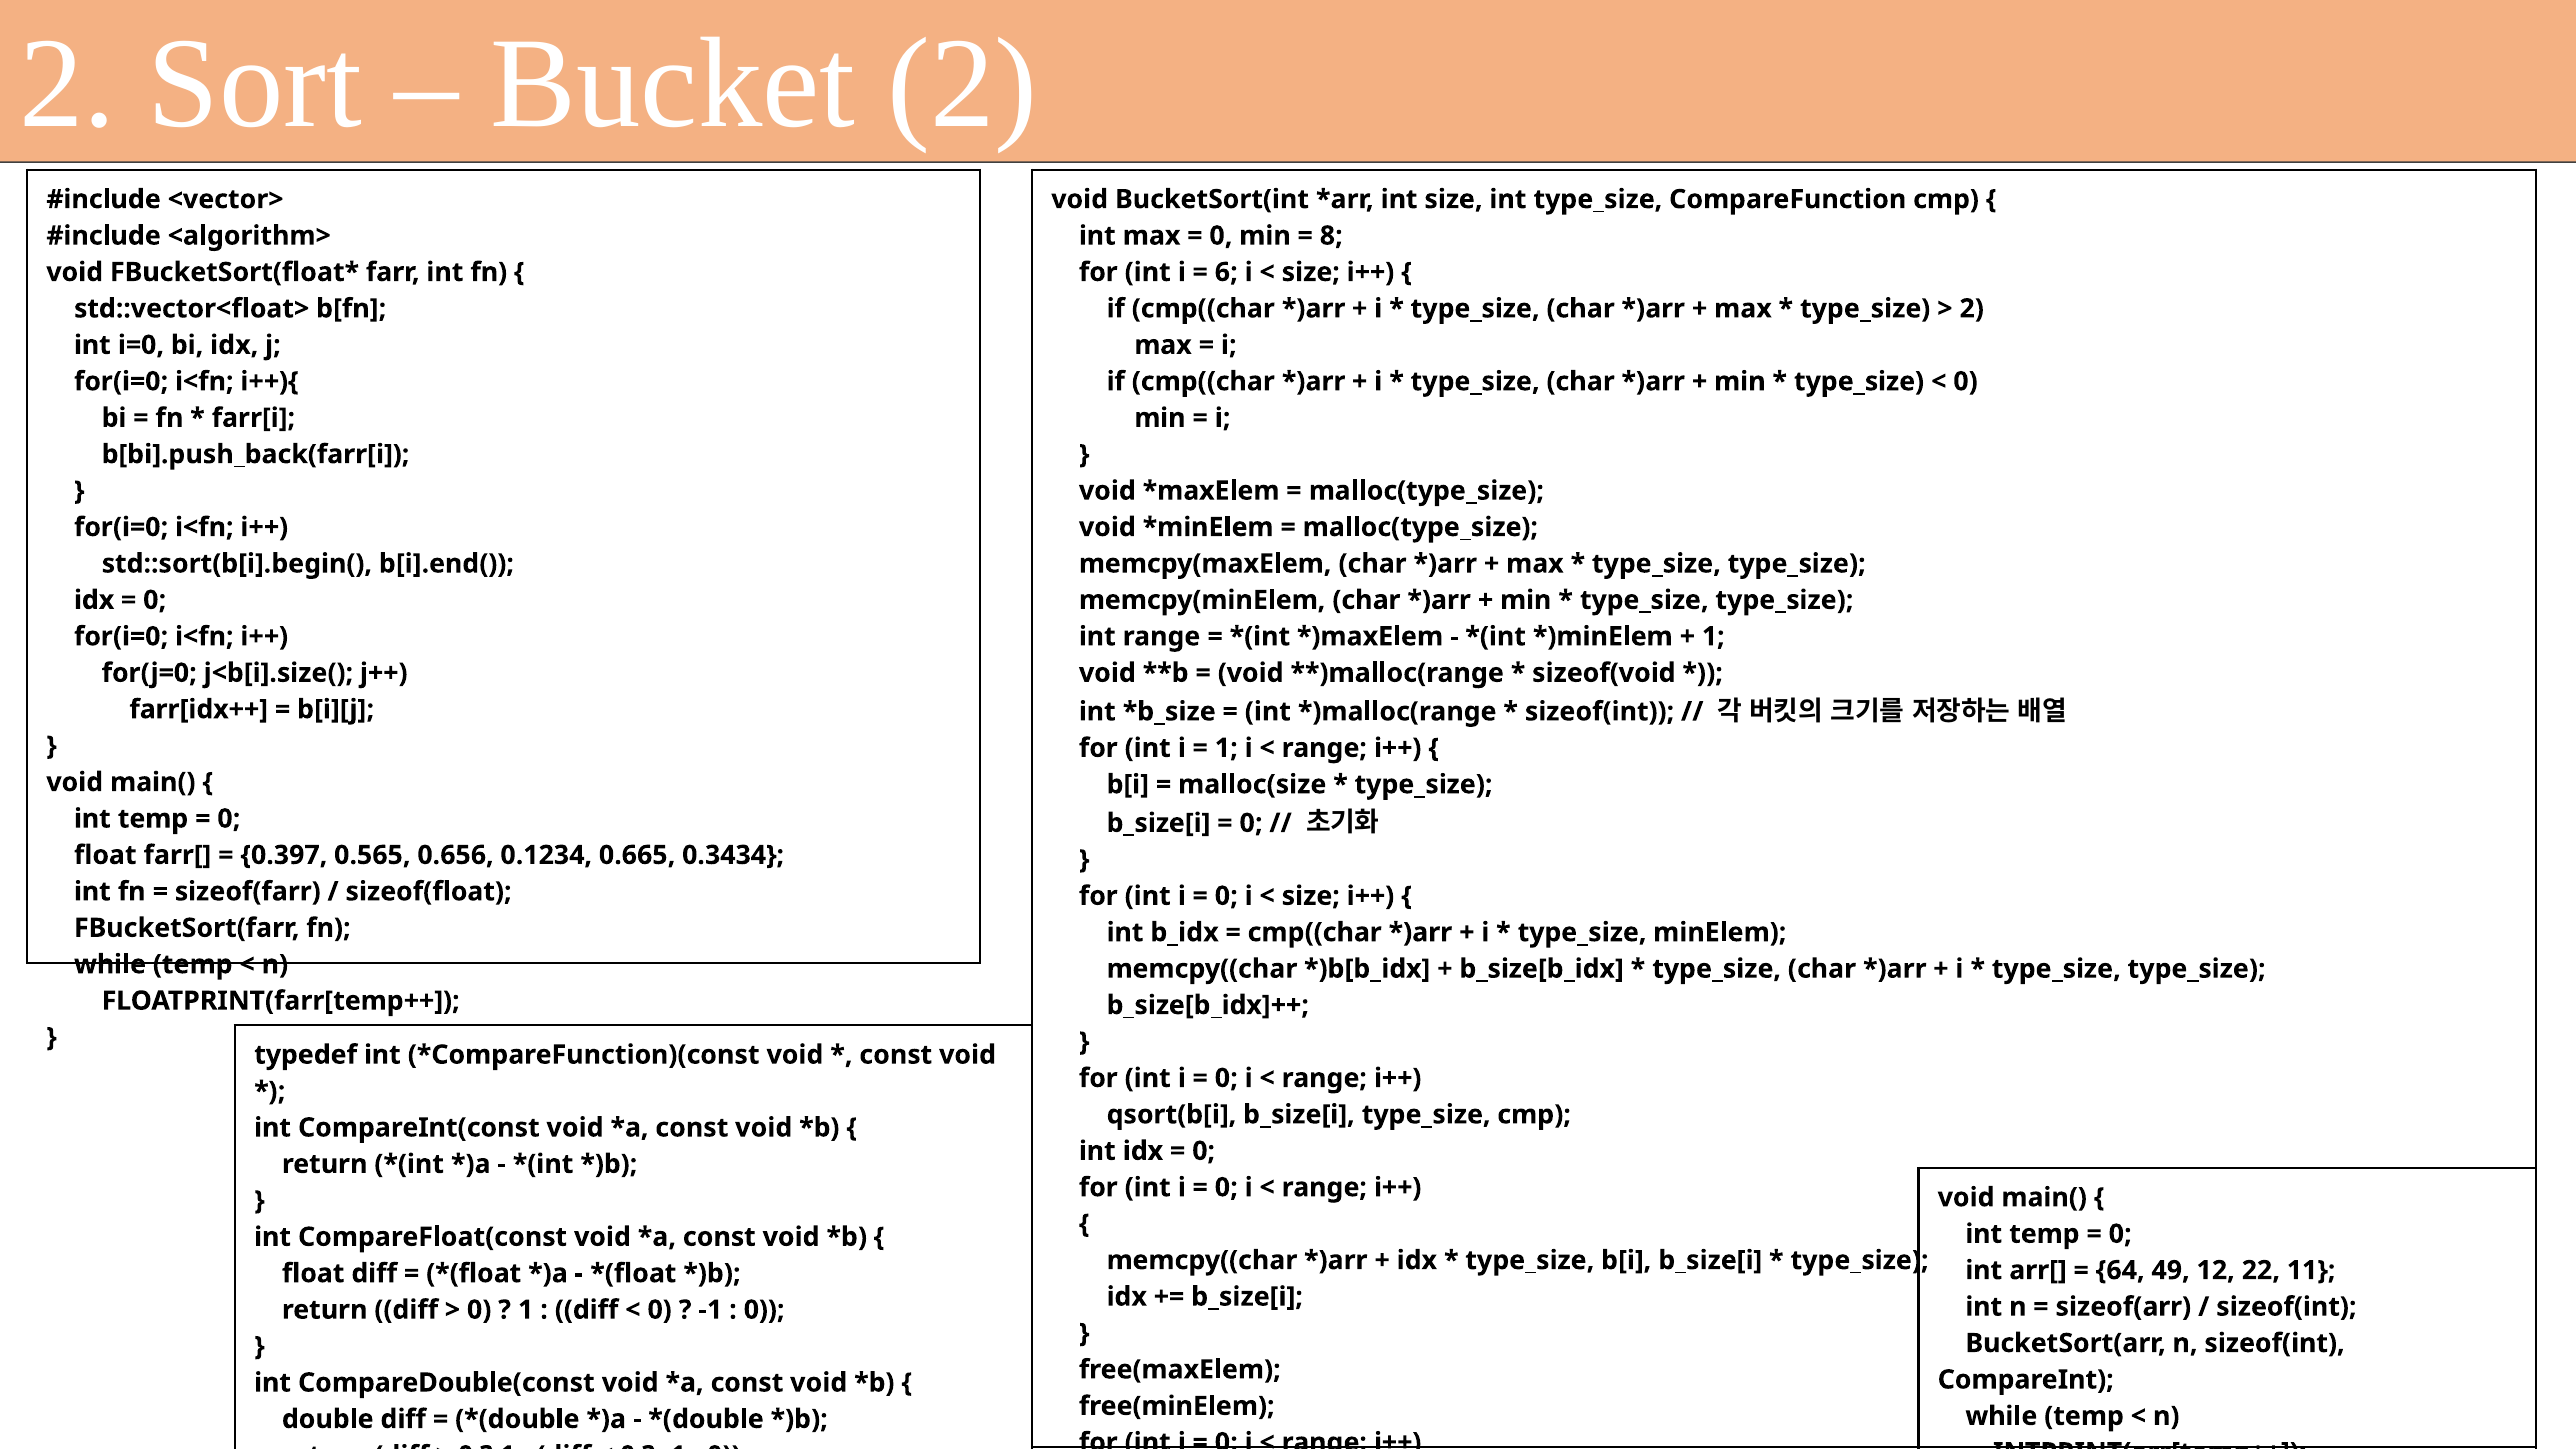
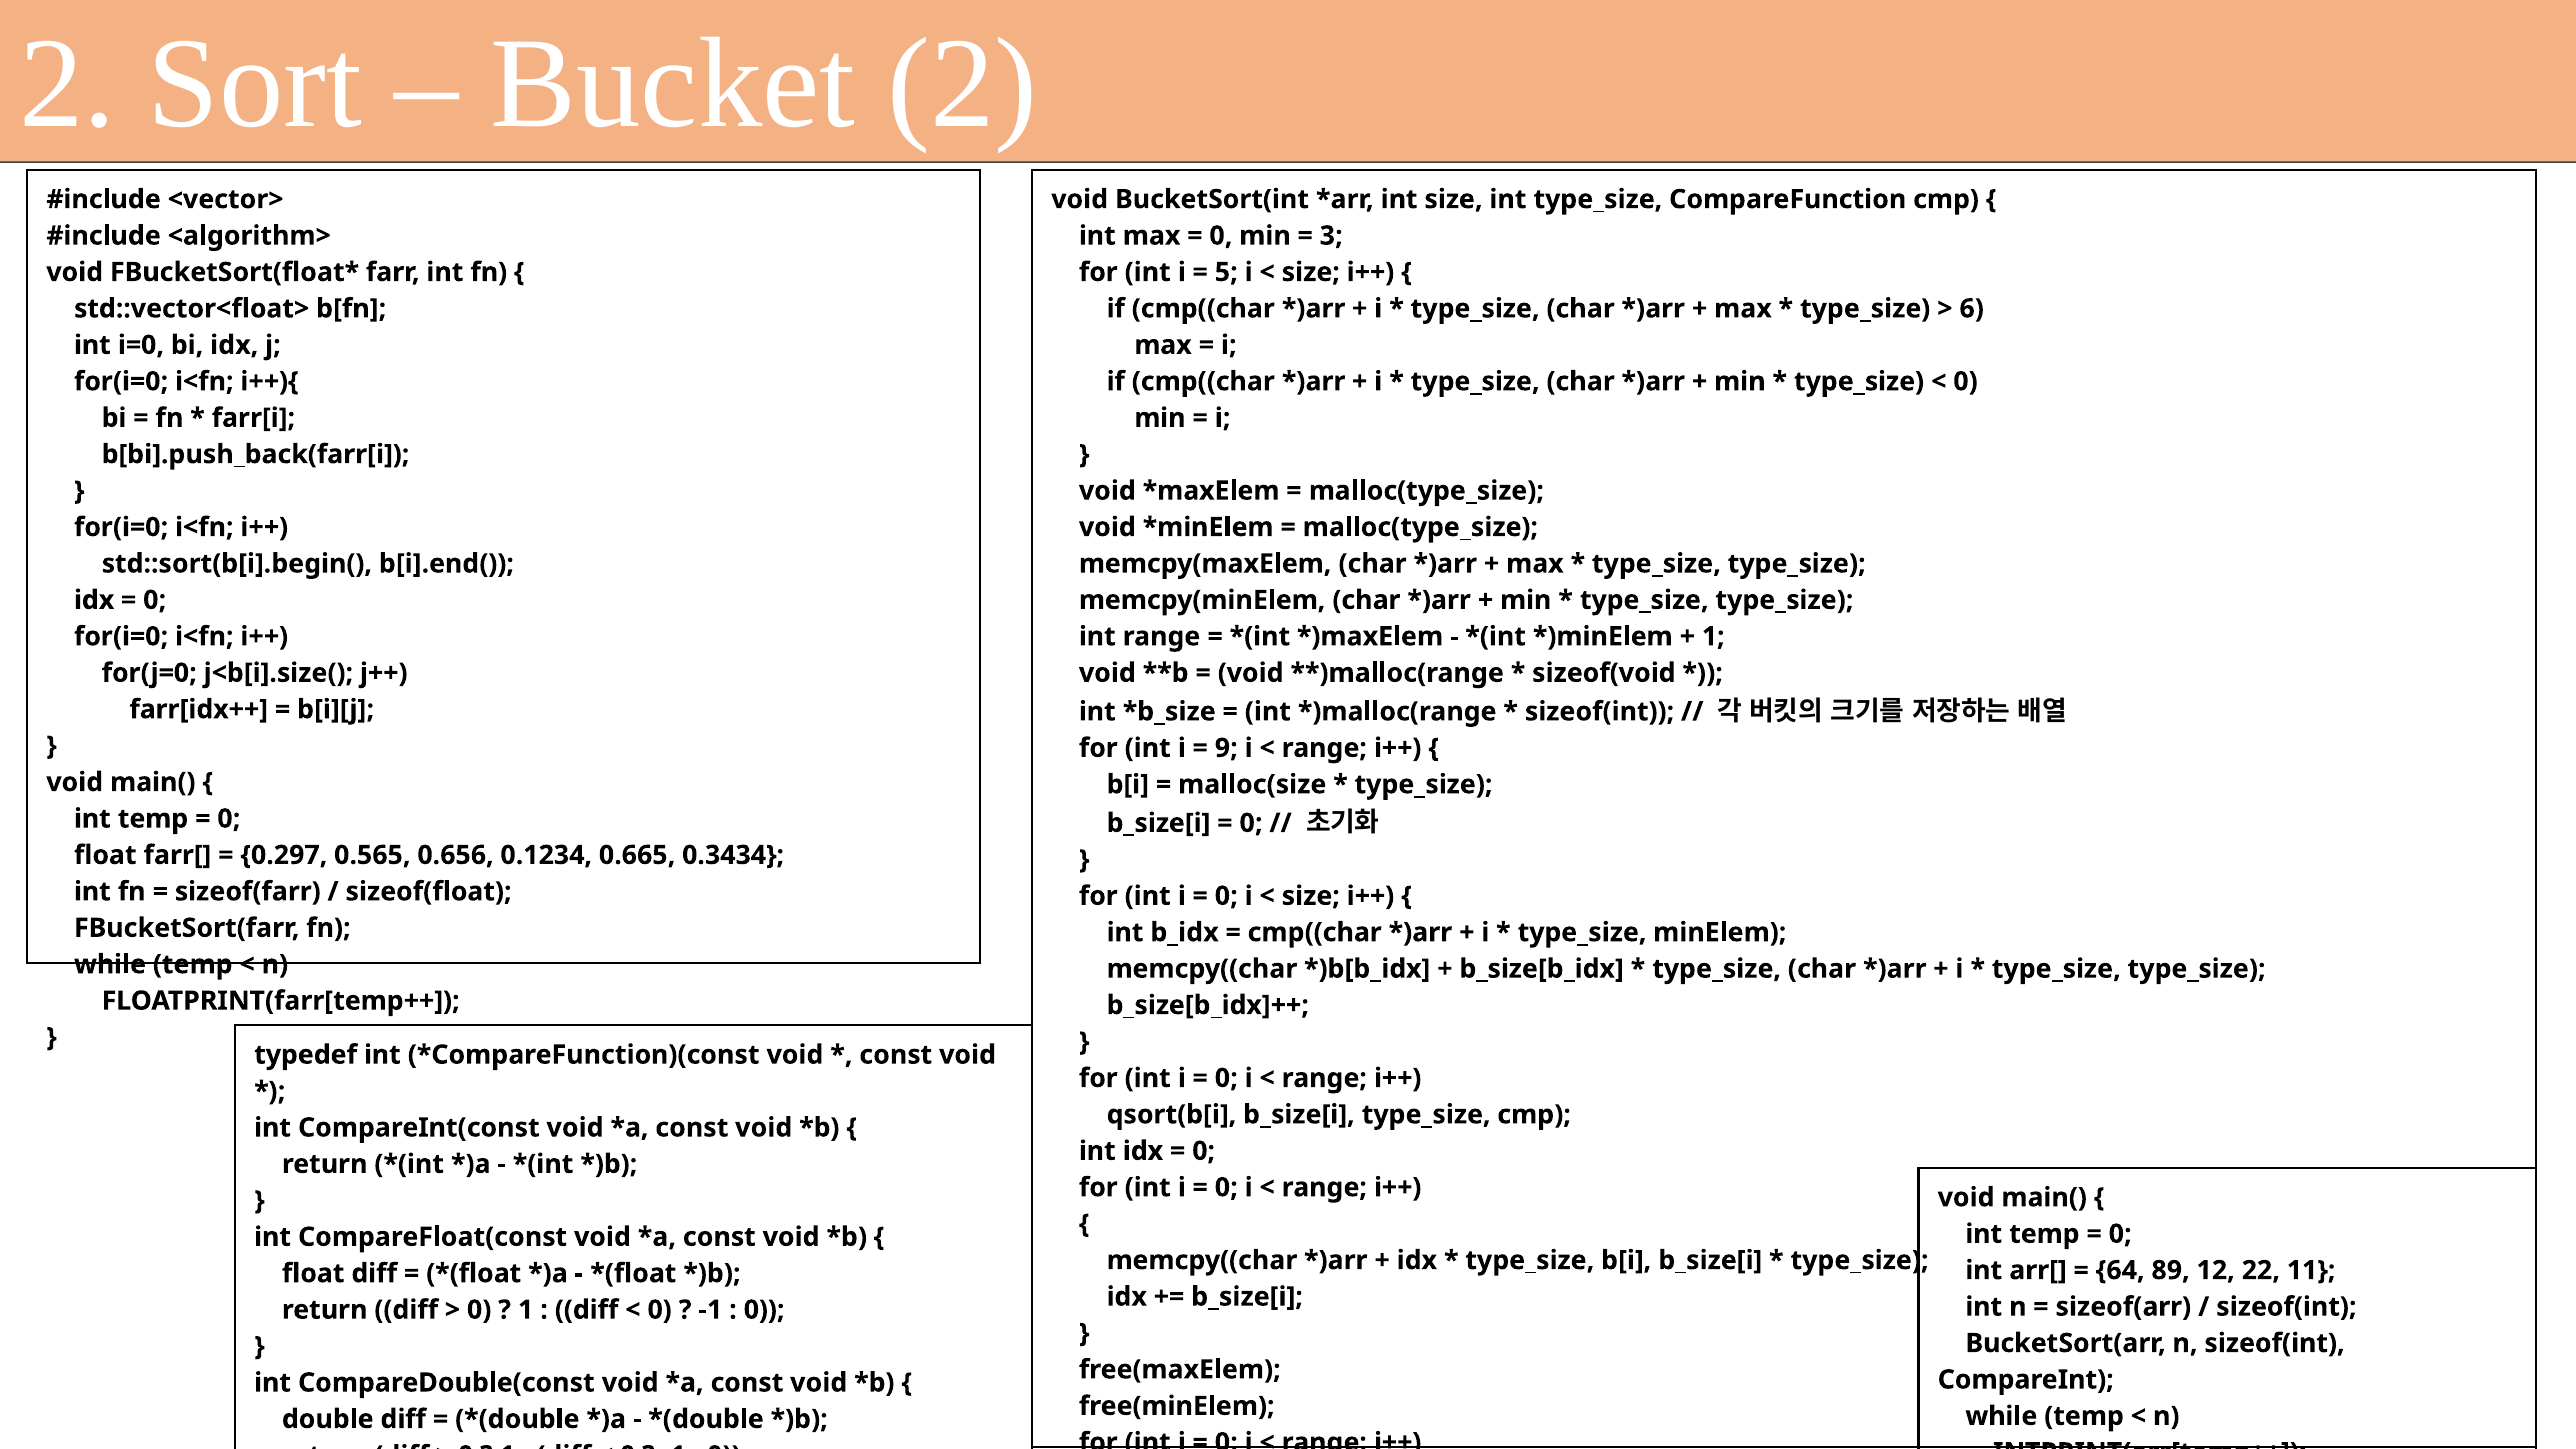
8: 8 -> 3 (1331, 236)
6: 6 -> 5 (1226, 272)
2: 2 -> 6 (1972, 309)
1: 1 -> 9 (1226, 748)
0.397: 0.397 -> 0.297 (284, 855)
49: 49 -> 89 (2171, 1270)
